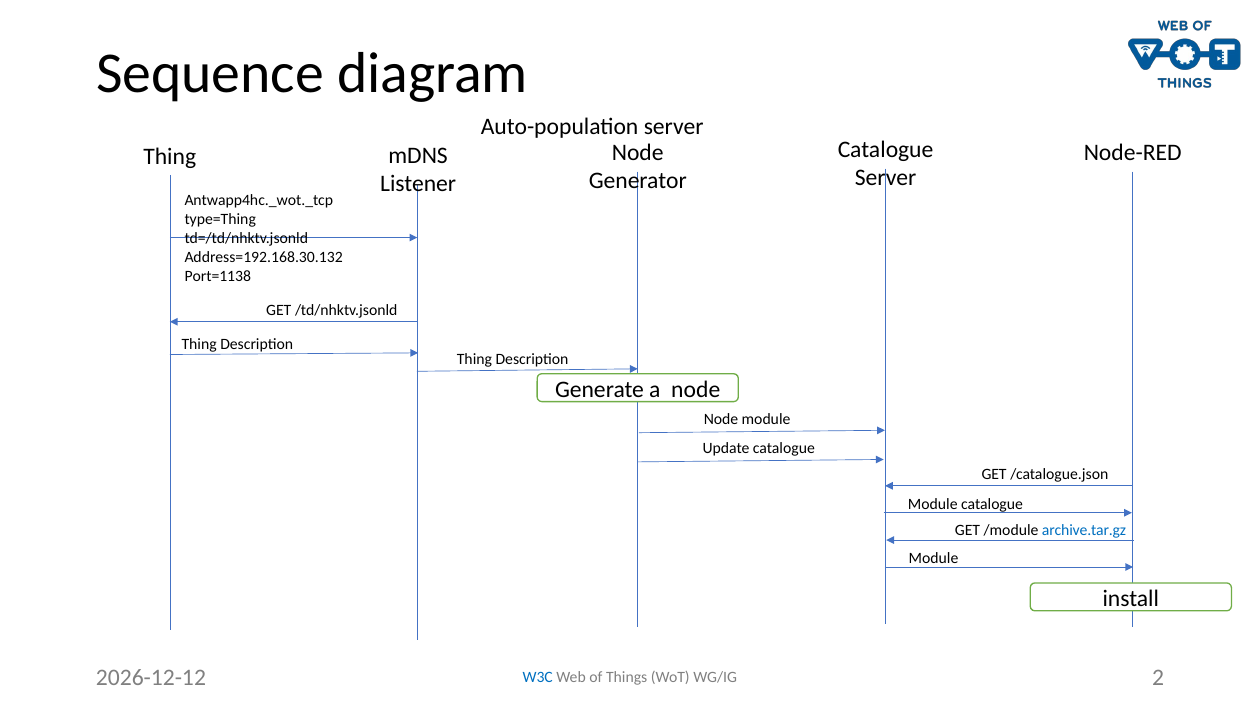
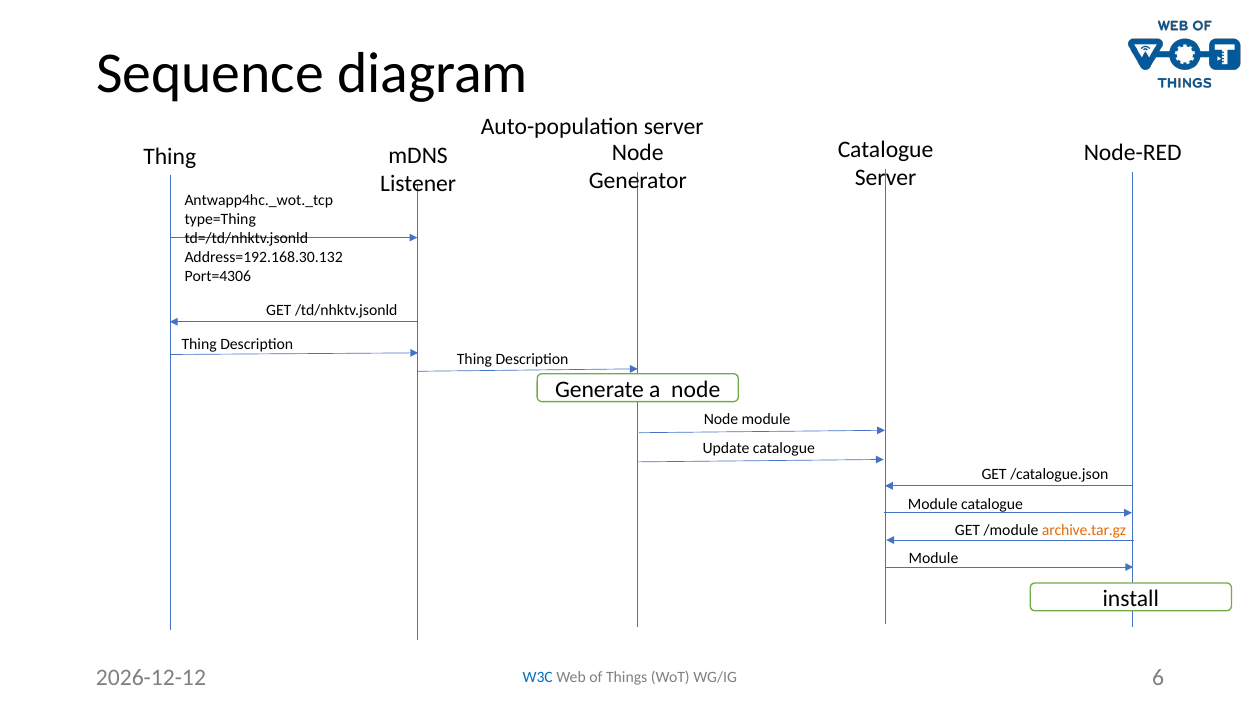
Port=1138: Port=1138 -> Port=4306 (218, 276)
archive.tar.gz colour: blue -> orange (1084, 530)
2: 2 -> 6 (1158, 677)
